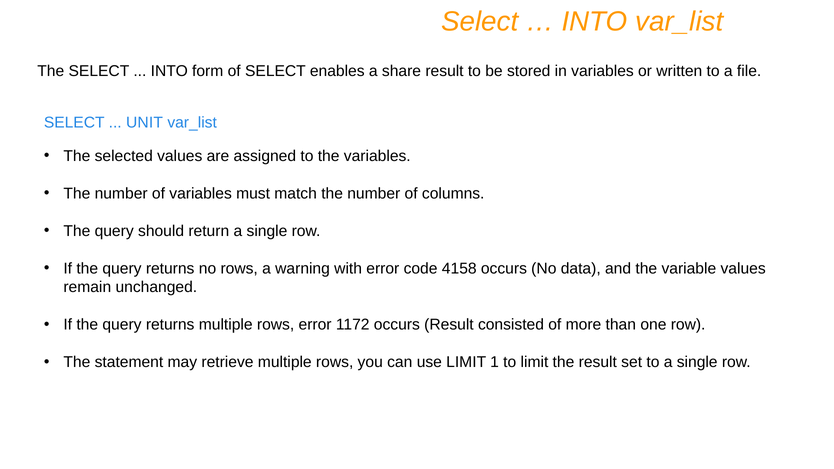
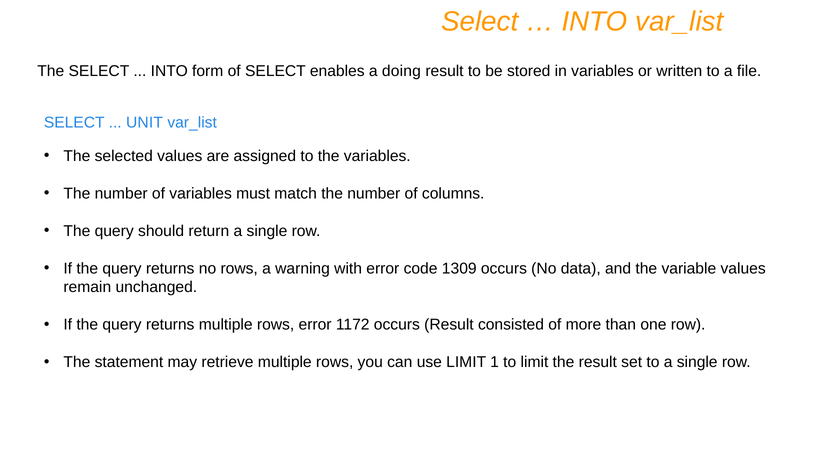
share: share -> doing (401, 71)
4158: 4158 -> 1309 (459, 269)
